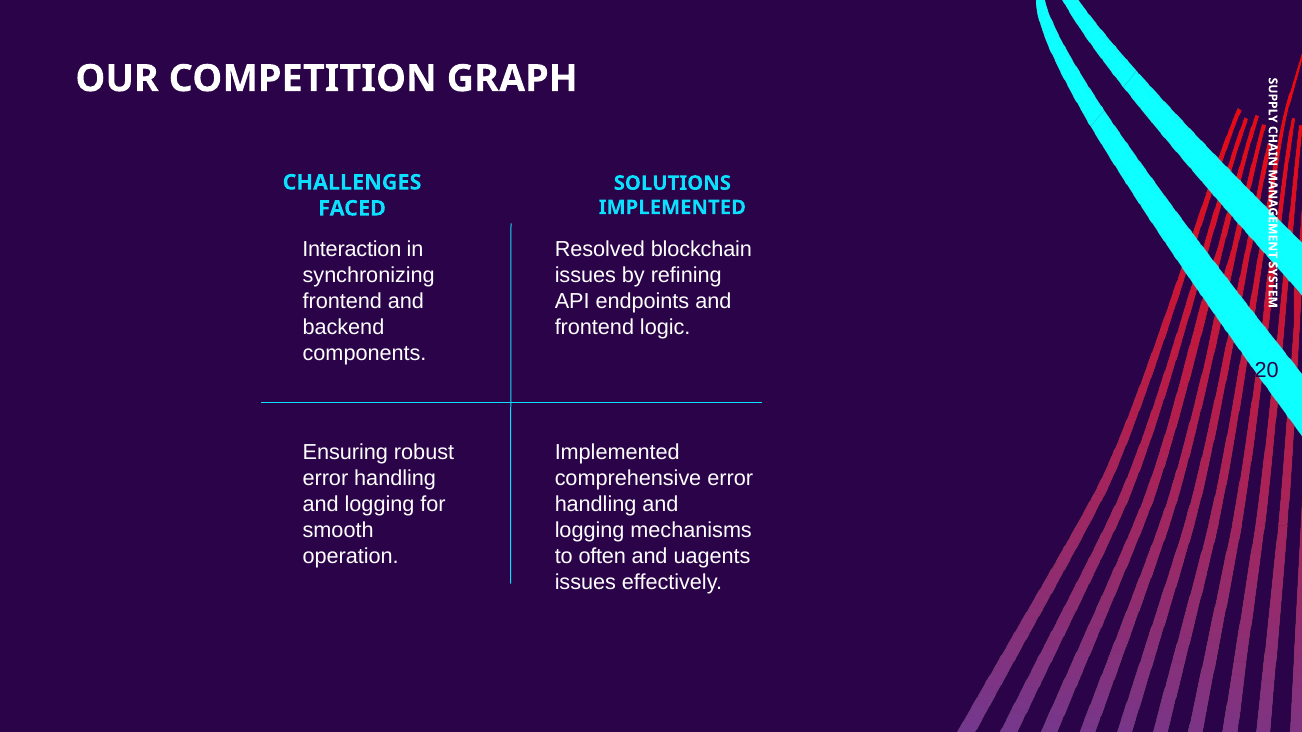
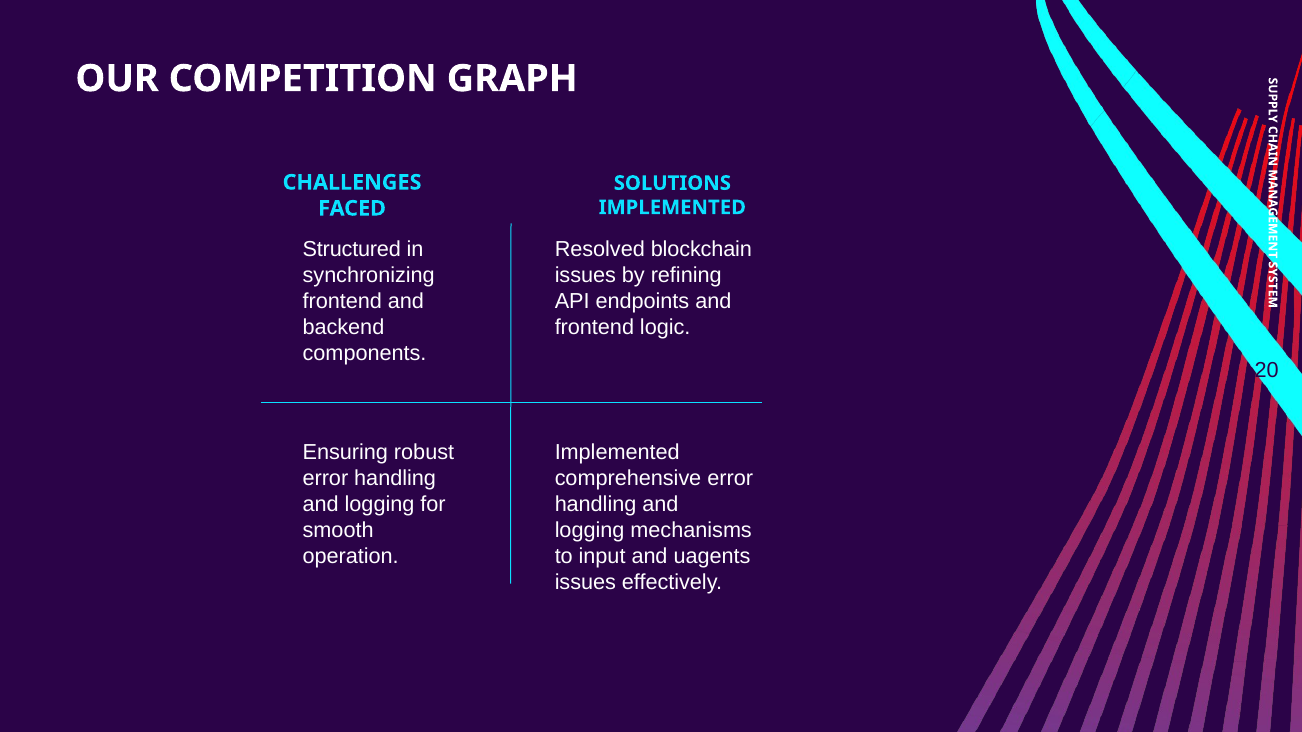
Interaction: Interaction -> Structured (352, 250)
often: often -> input (602, 557)
